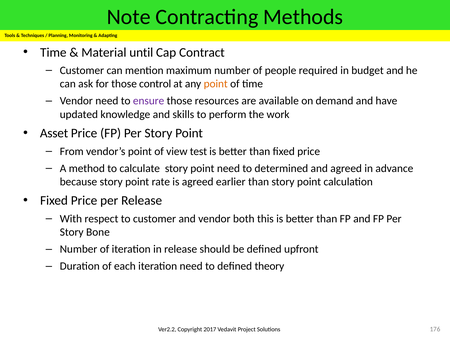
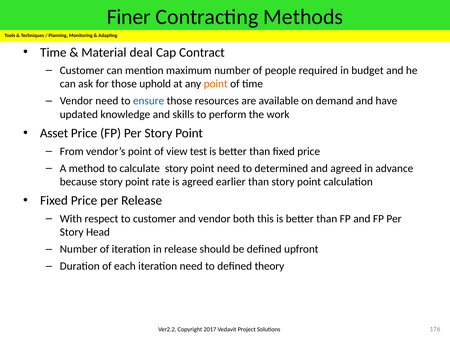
Note: Note -> Finer (129, 17)
until: until -> deal (141, 52)
control: control -> uphold (155, 84)
ensure colour: purple -> blue (149, 101)
Bone: Bone -> Head (98, 232)
